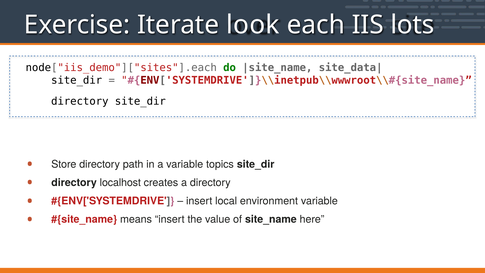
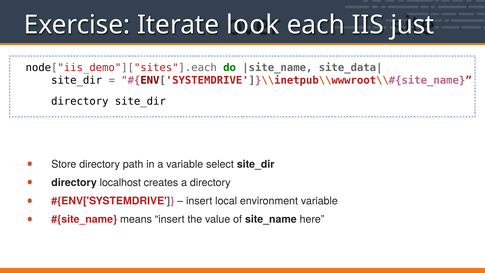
lots: lots -> just (412, 25)
topics: topics -> select (220, 164)
